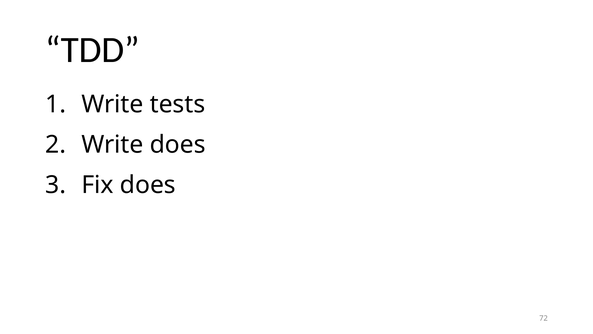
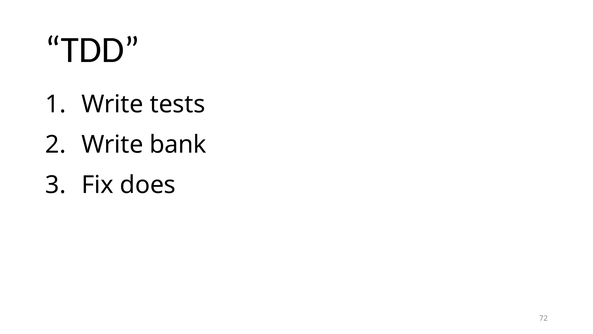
Write does: does -> bank (178, 144)
